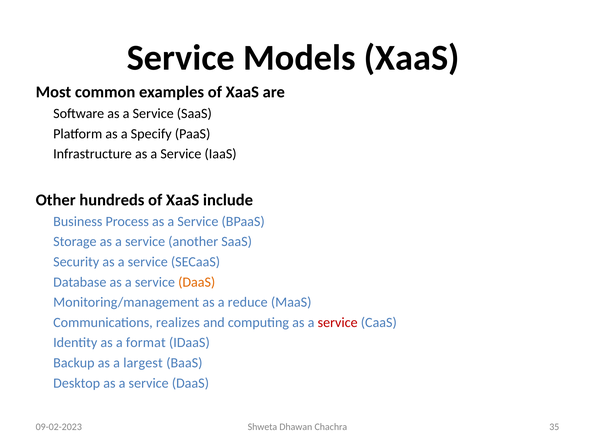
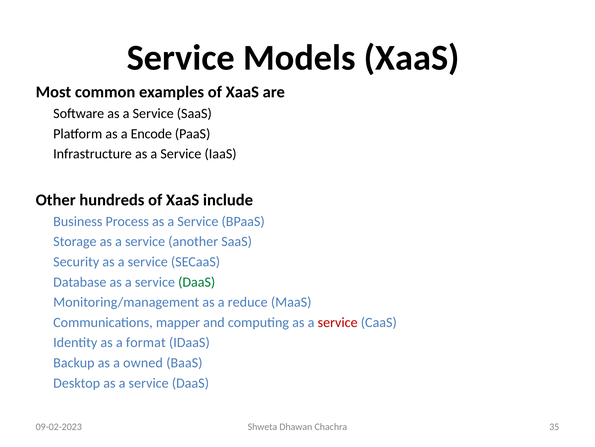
Specify: Specify -> Encode (151, 134)
DaaS colour: orange -> green (197, 282)
realizes: realizes -> mapper (178, 322)
largest: largest -> owned (143, 362)
